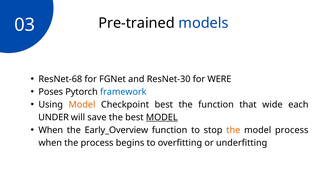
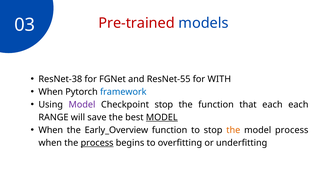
Pre-trained colour: black -> red (137, 23)
ResNet-68: ResNet-68 -> ResNet-38 (60, 79)
ResNet-30: ResNet-30 -> ResNet-55 (169, 79)
WERE: WERE -> WITH (219, 79)
Poses: Poses -> When (51, 92)
Model colour: orange -> purple (82, 105)
Checkpoint best: best -> stop (164, 105)
that wide: wide -> each (272, 105)
UNDER: UNDER -> RANGE (53, 117)
process underline: none -> present (97, 143)
